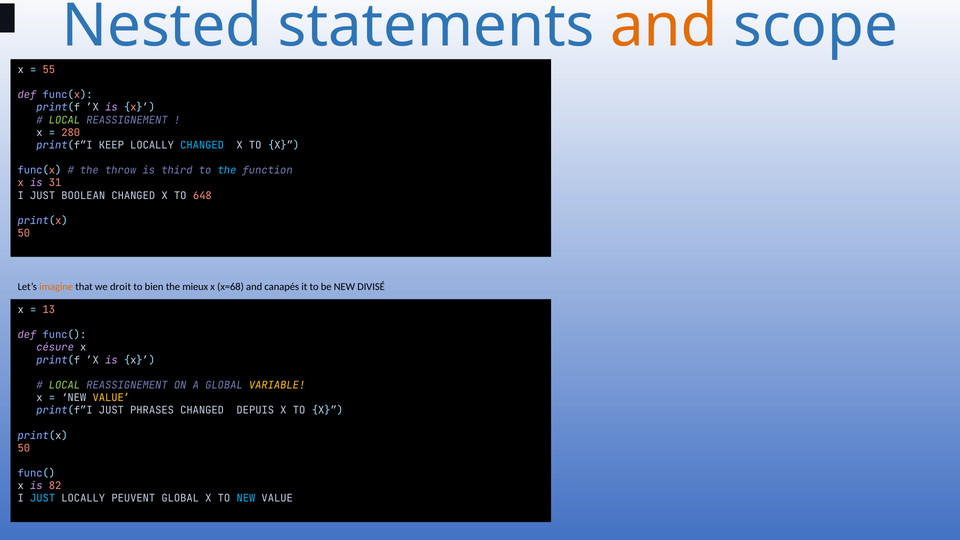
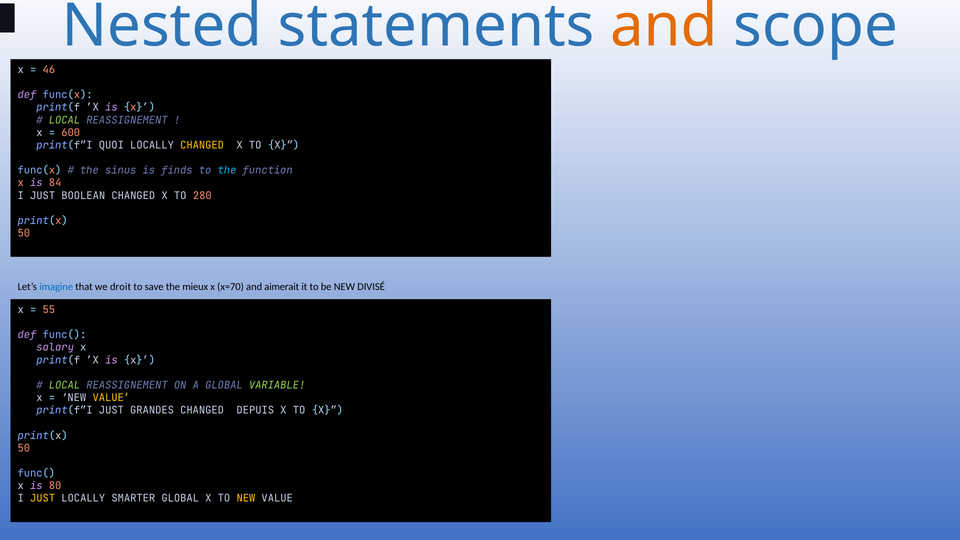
55: 55 -> 46 (49, 70)
280: 280 -> 600 (71, 133)
KEEP: KEEP -> QUOI (111, 145)
CHANGED colour: light blue -> yellow (202, 145)
throw: throw -> sinus (121, 170)
third: third -> finds (177, 170)
31: 31 -> 84 (55, 183)
648: 648 -> 280 (202, 196)
imagine colour: orange -> blue (56, 287)
bien: bien -> save (154, 287)
x=68: x=68 -> x=70 (231, 287)
canapés: canapés -> aimerait (282, 287)
13: 13 -> 55 (49, 310)
césure: césure -> salary (55, 347)
VARIABLE colour: yellow -> light green (277, 385)
PHRASES: PHRASES -> GRANDES (152, 410)
82: 82 -> 80 (55, 486)
JUST colour: light blue -> yellow (43, 499)
PEUVENT: PEUVENT -> SMARTER (133, 499)
NEW colour: light blue -> yellow (246, 499)
